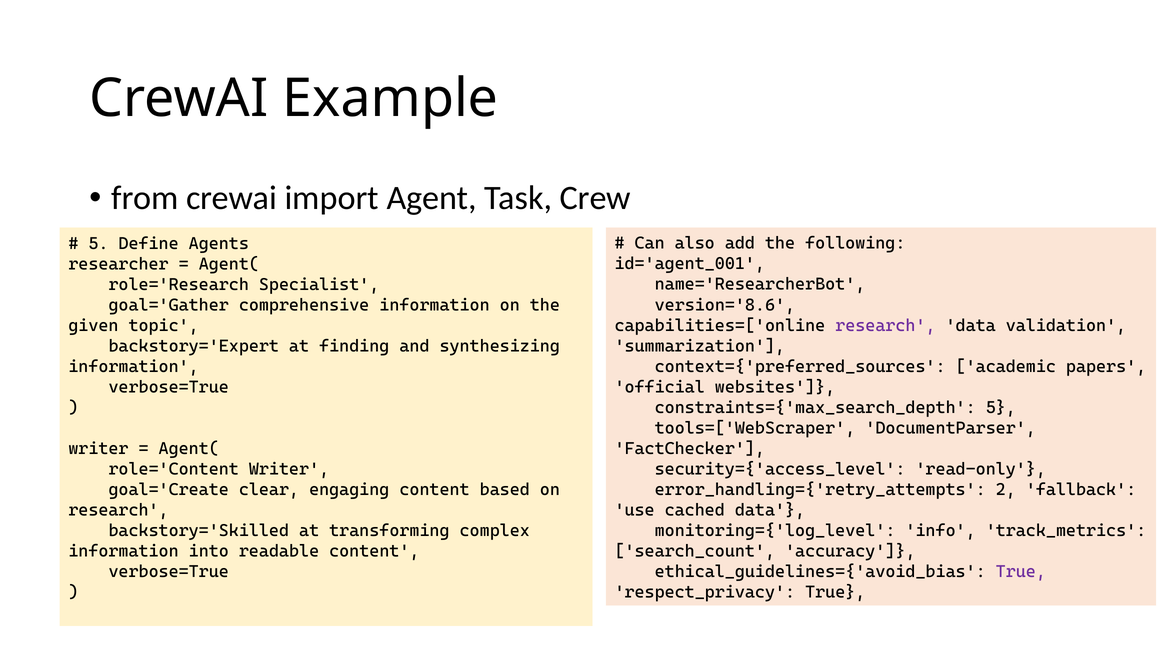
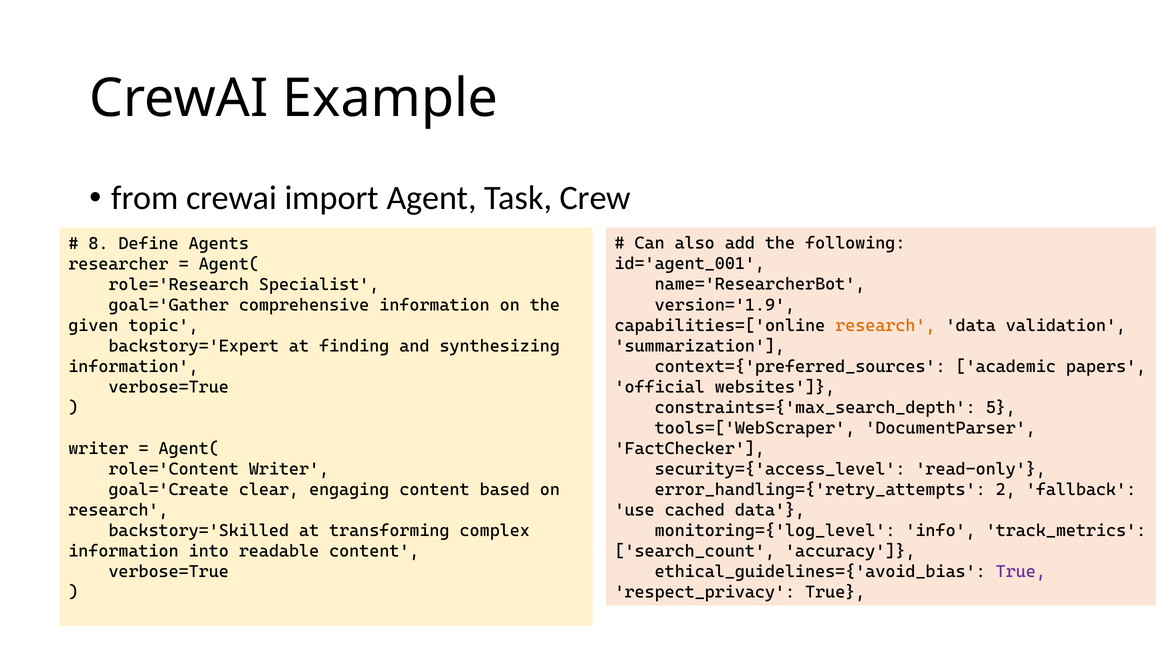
5: 5 -> 8 (98, 243)
version='8.6: version='8.6 -> version='1.9 (725, 305)
research colour: purple -> orange (885, 326)
